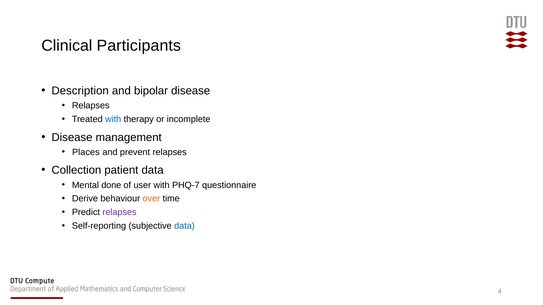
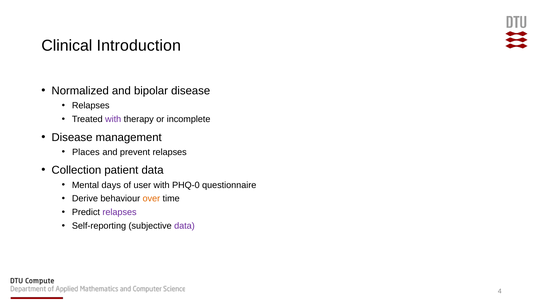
Participants: Participants -> Introduction (139, 46)
Description: Description -> Normalized (80, 91)
with colour: blue -> purple (113, 119)
done: done -> days (111, 185)
PHQ-7: PHQ-7 -> PHQ-0 (186, 185)
data colour: blue -> purple (184, 226)
